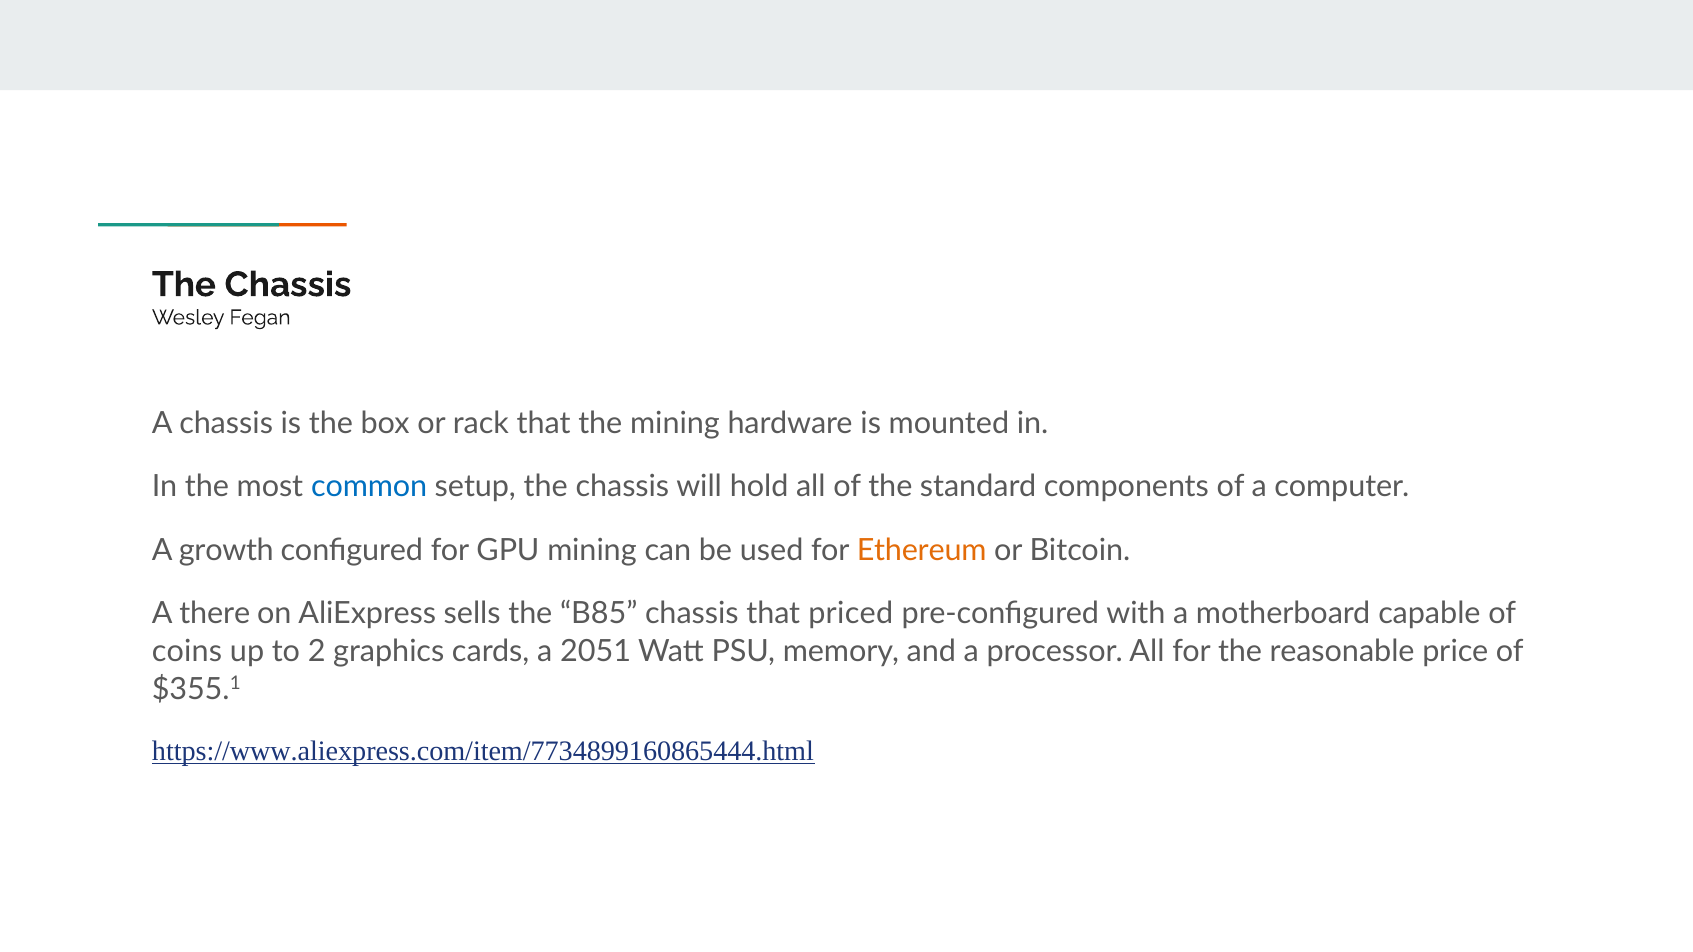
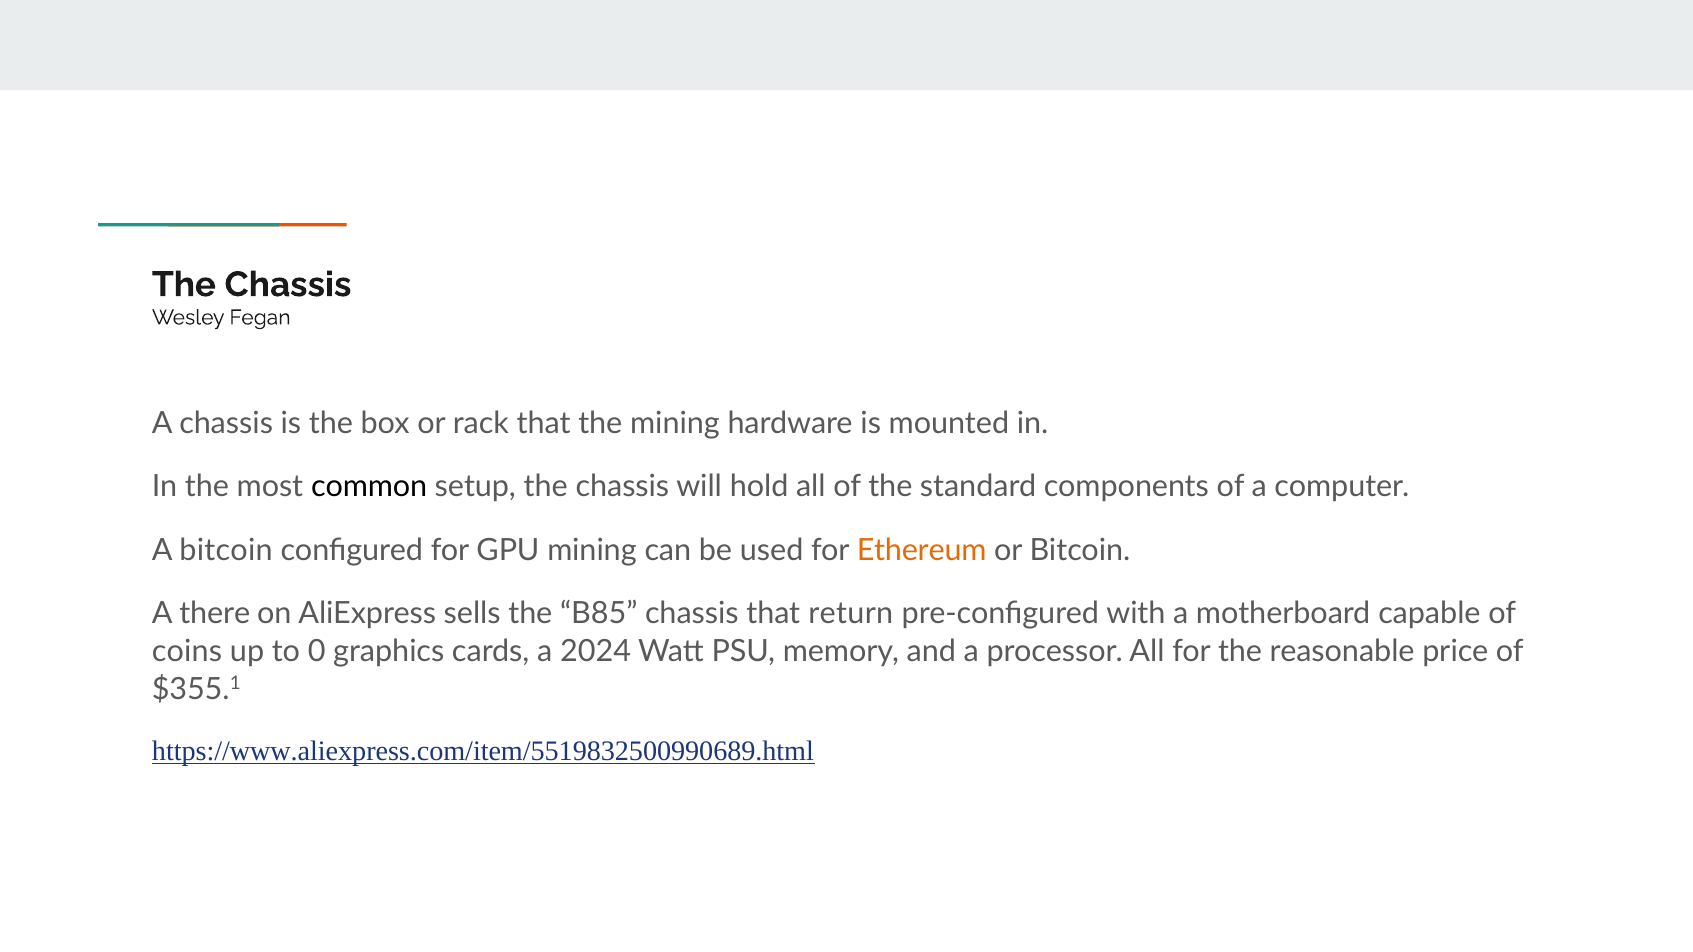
common colour: blue -> black (369, 487)
A growth: growth -> bitcoin (226, 550)
priced: priced -> return (851, 614)
2: 2 -> 0 (317, 652)
2051: 2051 -> 2024 (596, 652)
https://www.aliexpress.com/item/7734899160865444.html: https://www.aliexpress.com/item/7734899160865444.html -> https://www.aliexpress.com/item/5519832500990689.html (483, 751)
